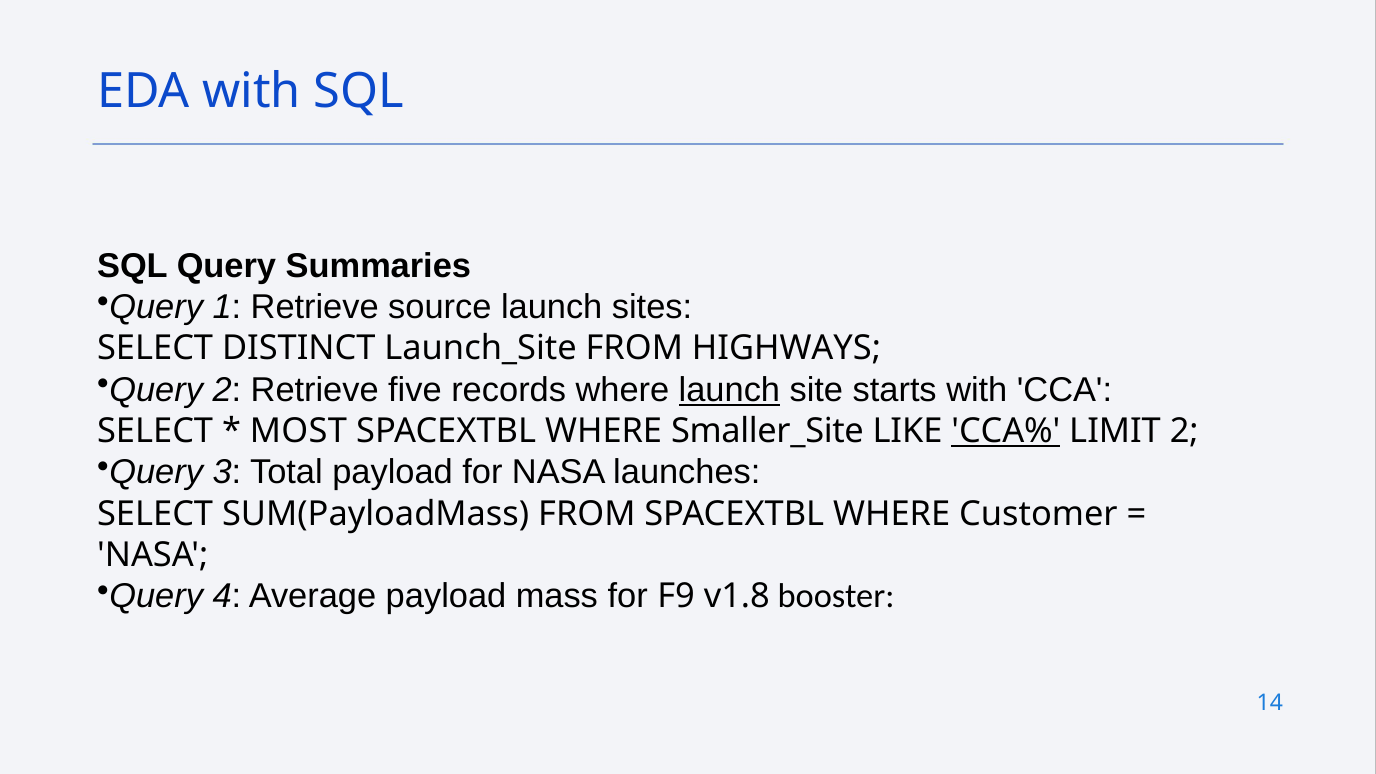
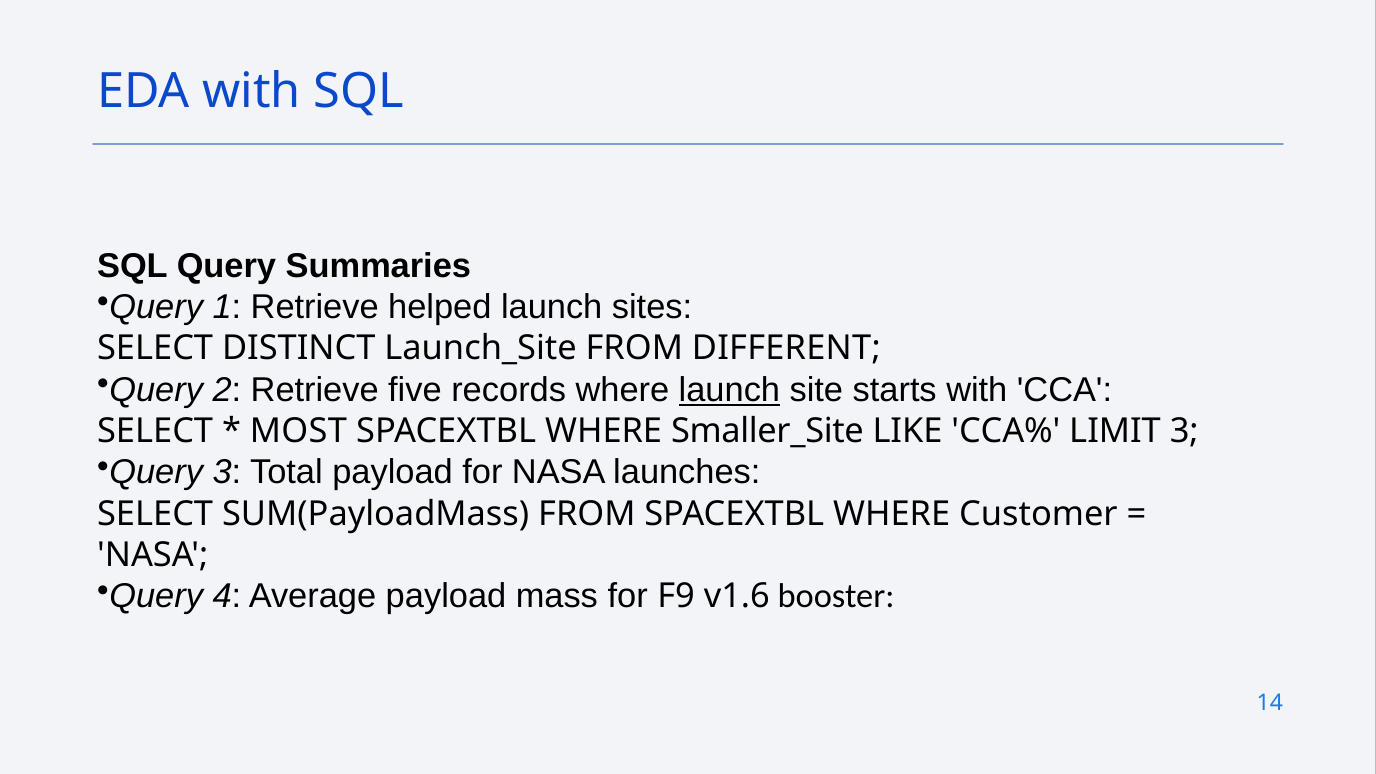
source: source -> helped (440, 307)
HIGHWAYS: HIGHWAYS -> DIFFERENT (786, 349)
CCA% underline: present -> none (1006, 431)
LIMIT 2: 2 -> 3 (1184, 431)
v1.8: v1.8 -> v1.6 (737, 596)
